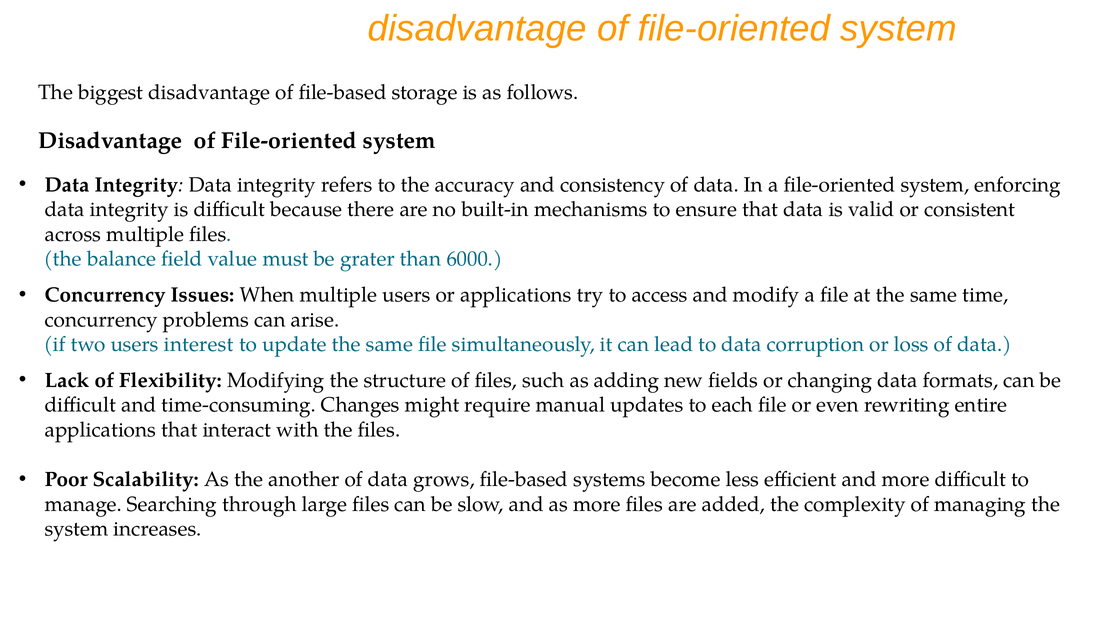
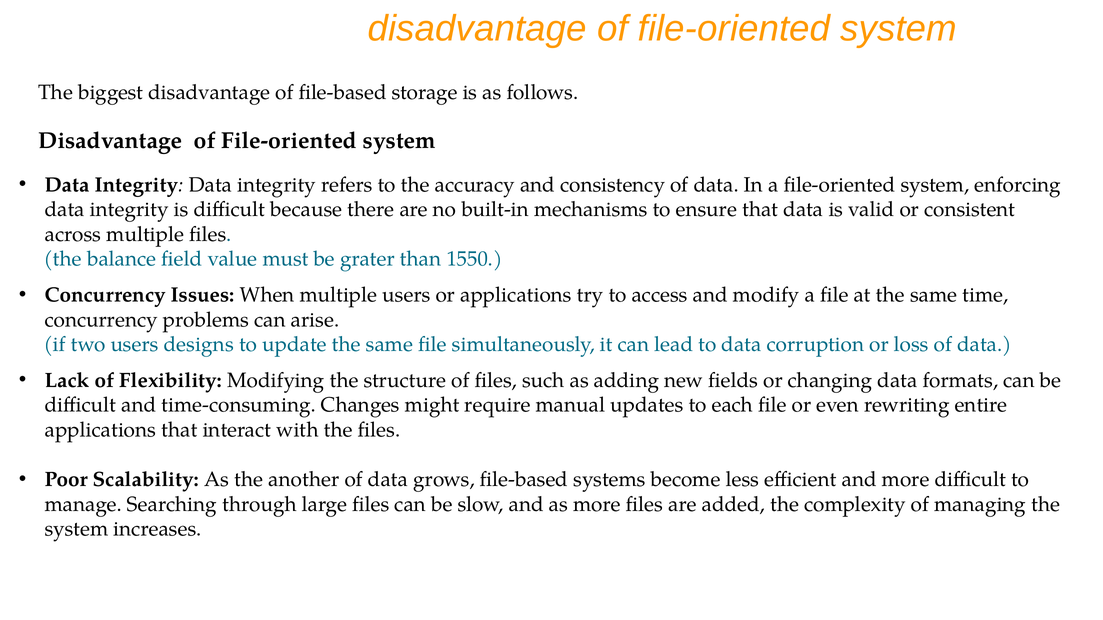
6000: 6000 -> 1550 (475, 259)
interest: interest -> designs (199, 345)
